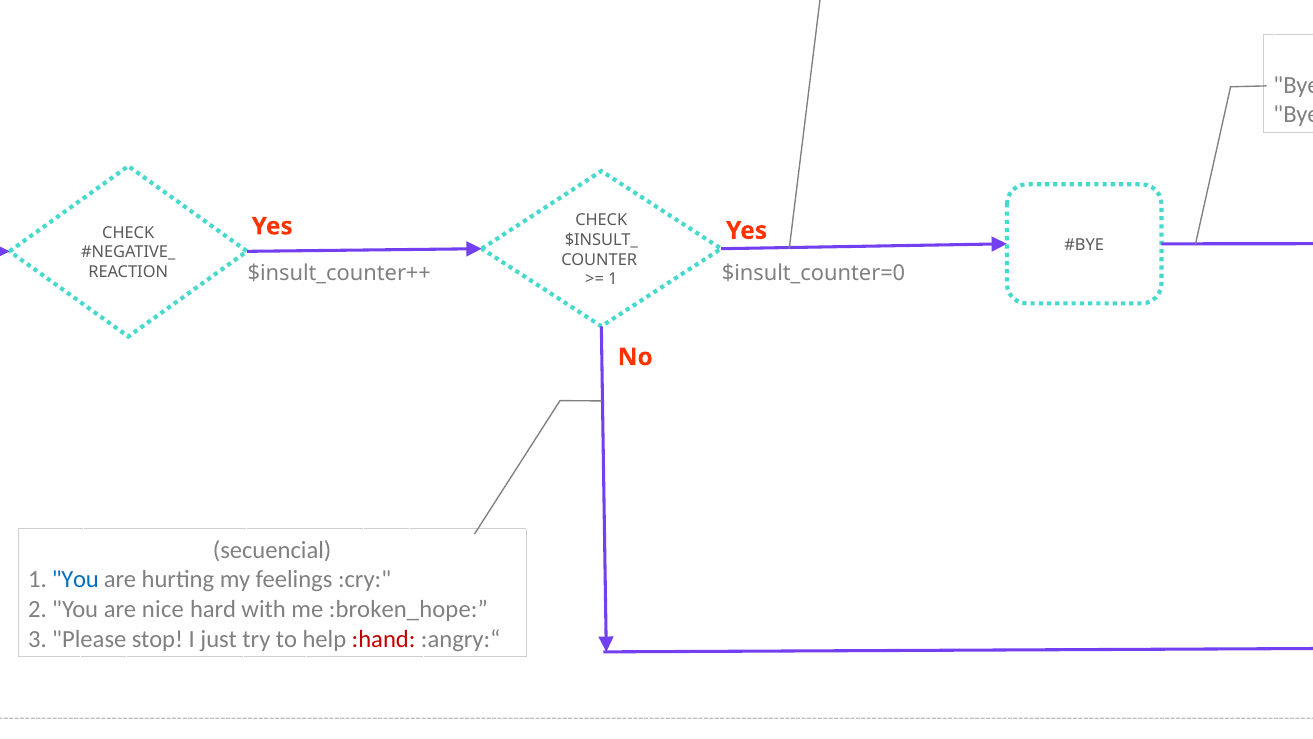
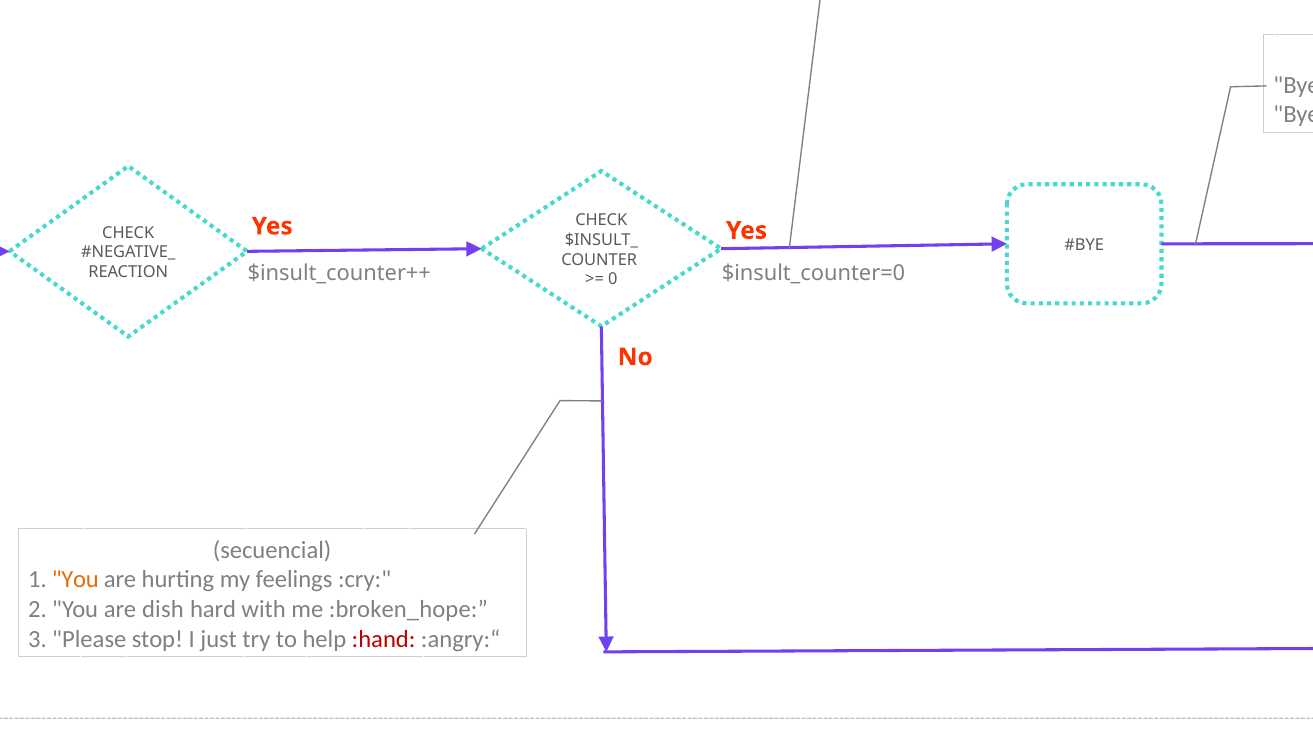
1: 1 -> 0 (613, 279)
You colour: blue -> orange (75, 579)
are nice: nice -> dish (163, 609)
